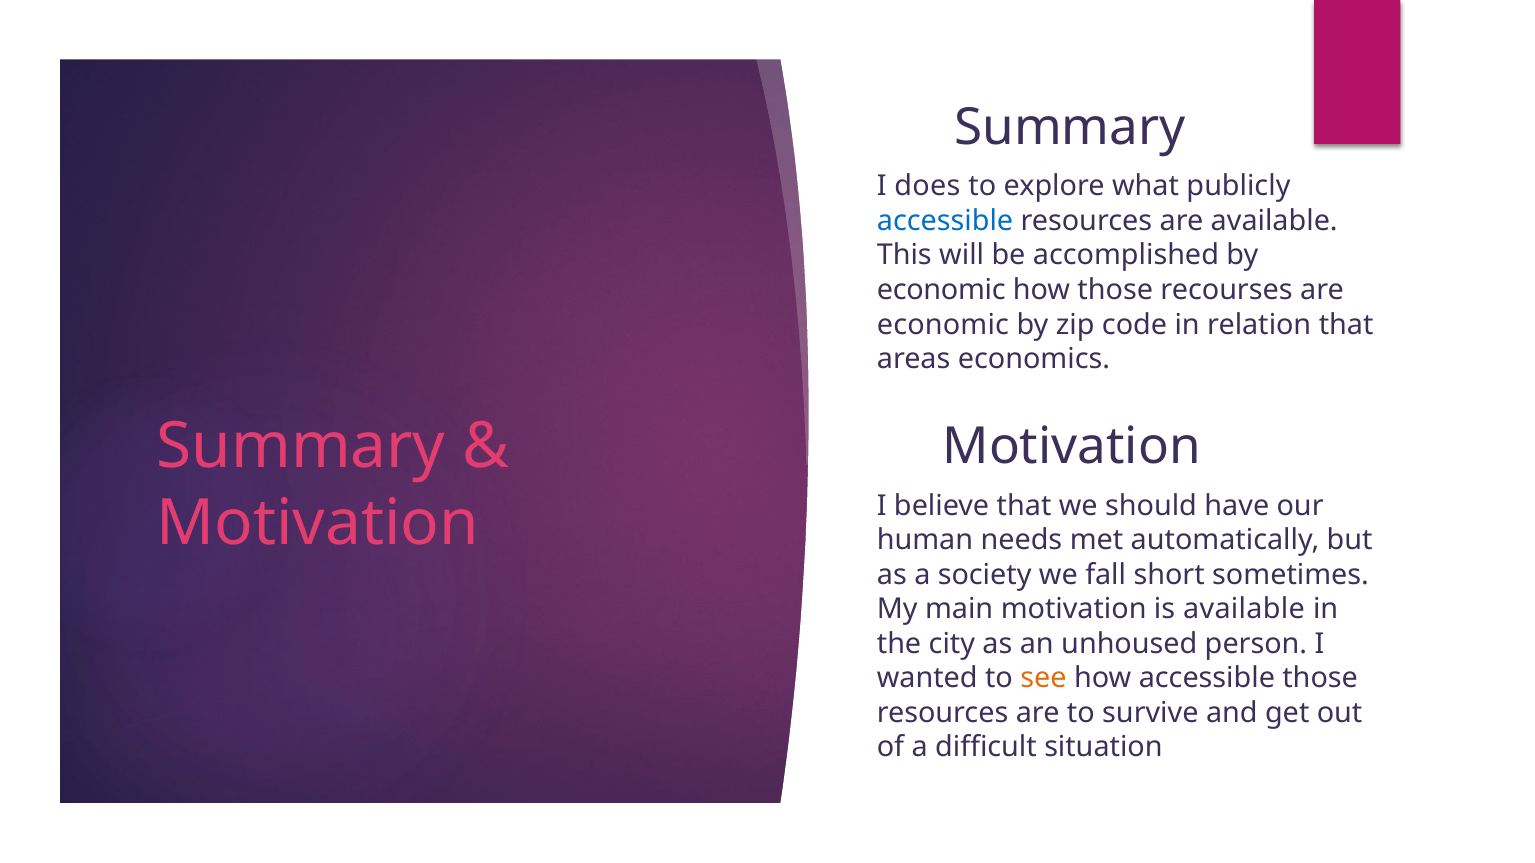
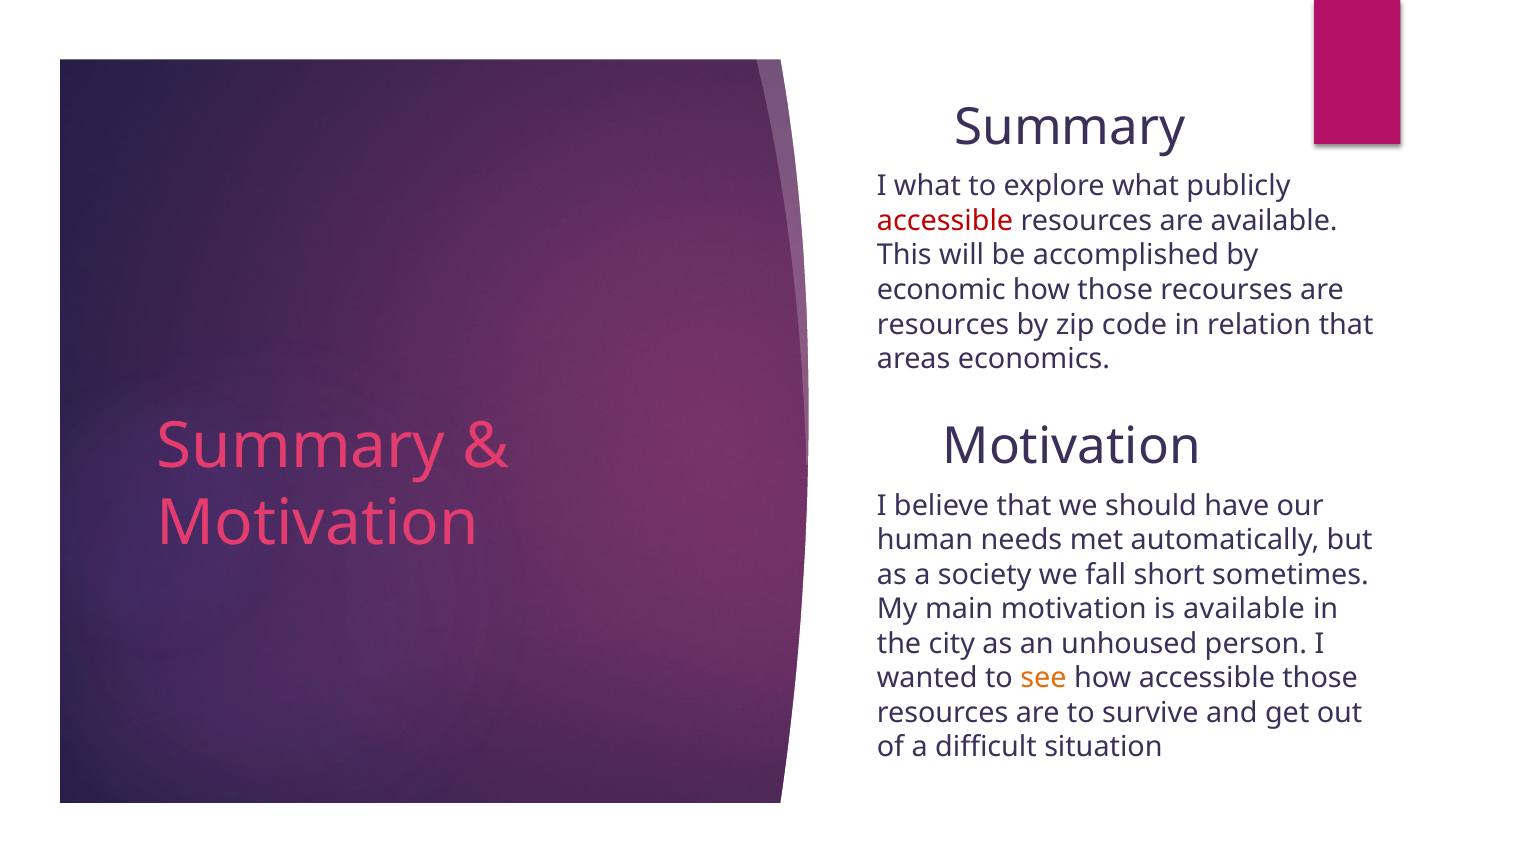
I does: does -> what (927, 187)
accessible colour: blue -> red (945, 221)
economic: economic -> resources (943, 325)
